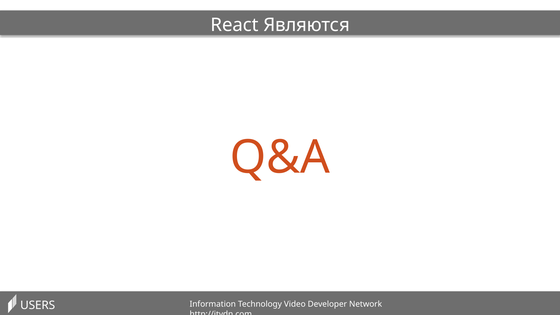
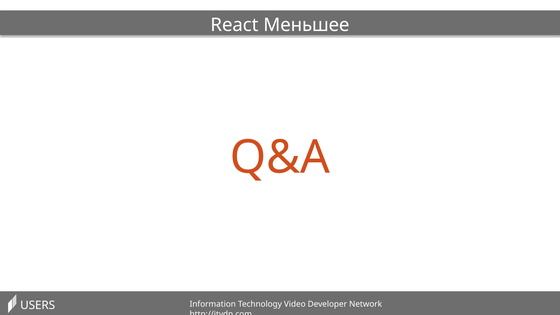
Являются: Являются -> Меньшее (306, 25)
